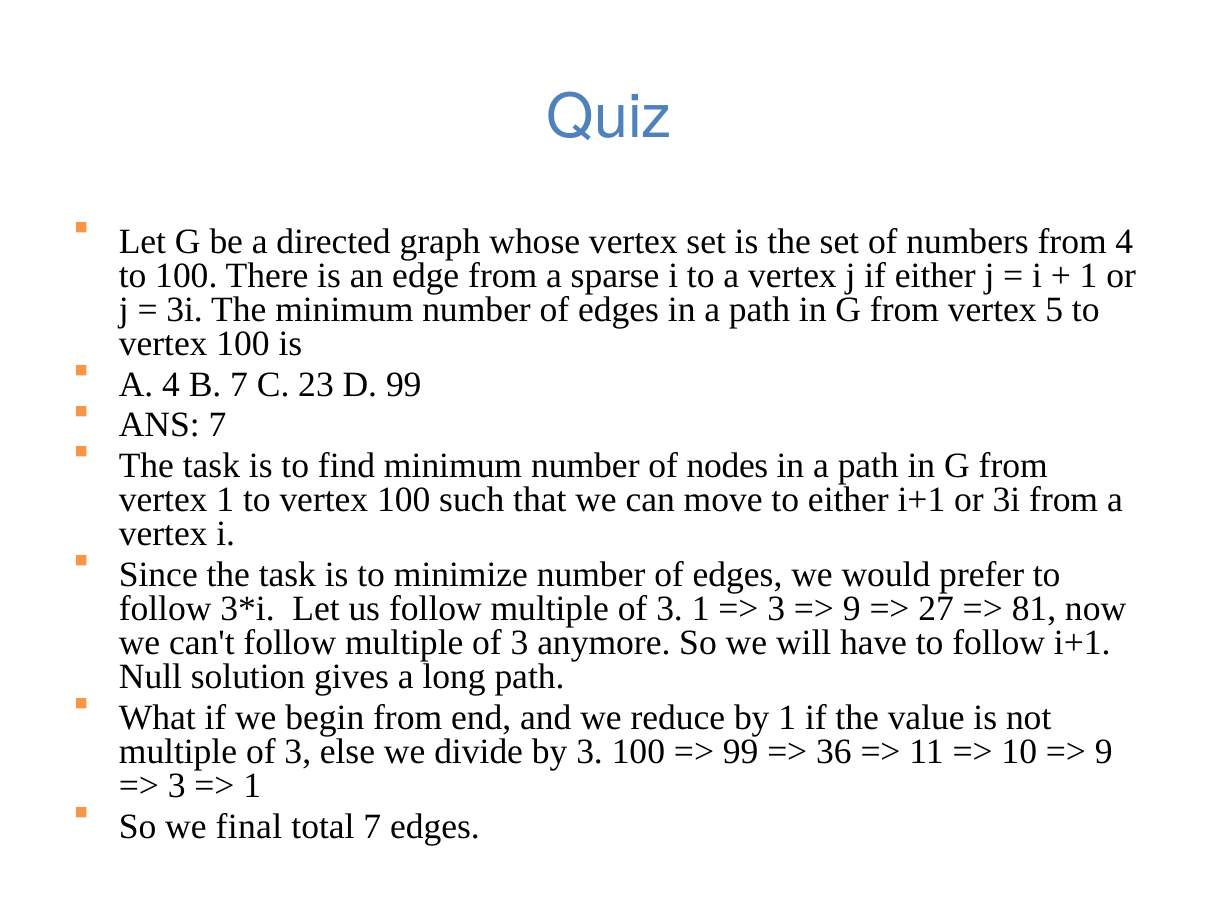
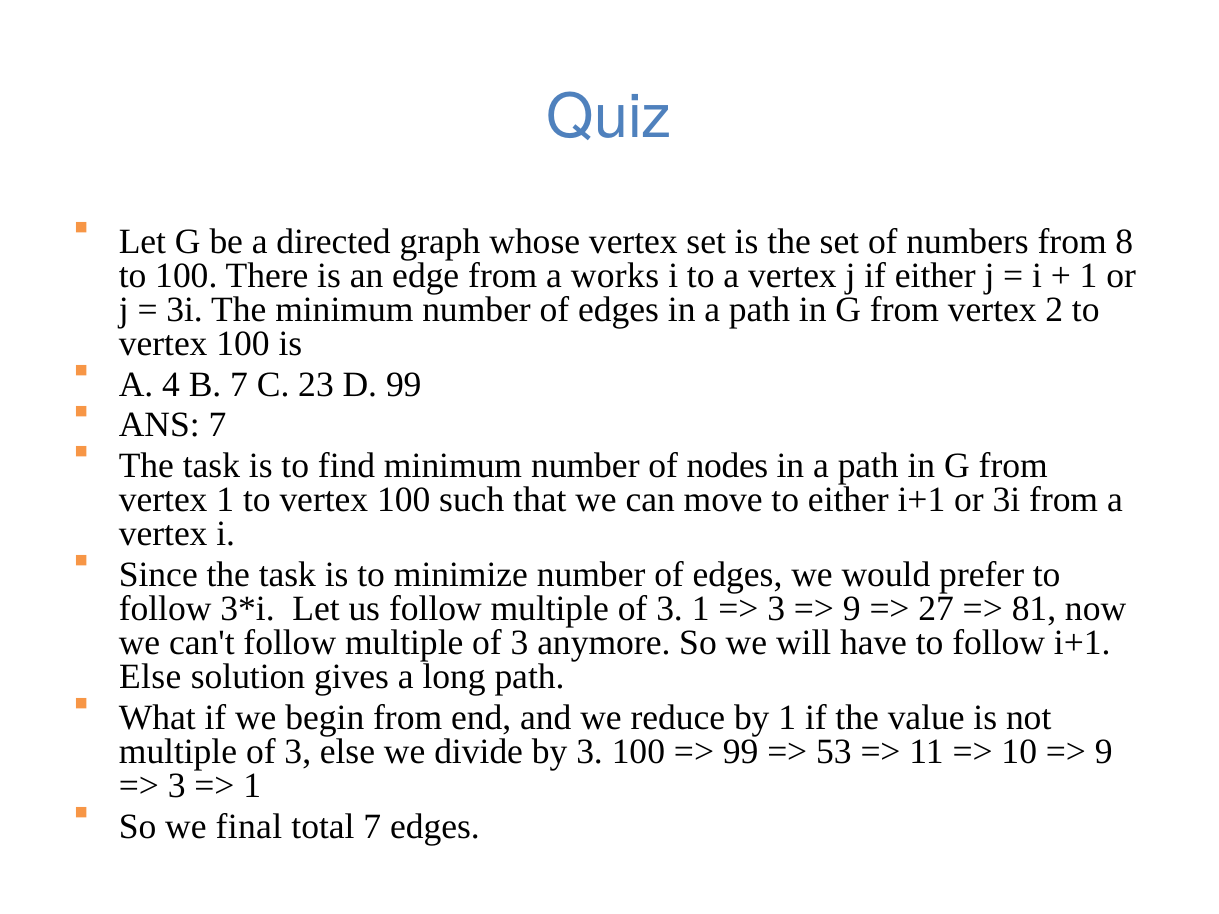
from 4: 4 -> 8 (1124, 242)
sparse: sparse -> works (615, 276)
5: 5 -> 2 (1054, 310)
Null: Null -> Else (150, 677)
36: 36 -> 53 (834, 752)
